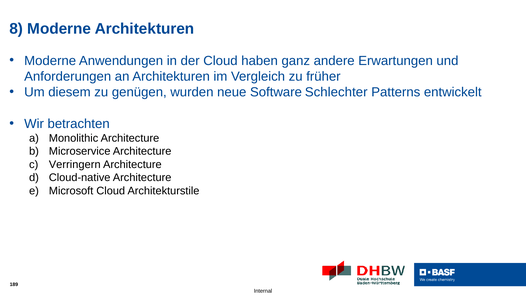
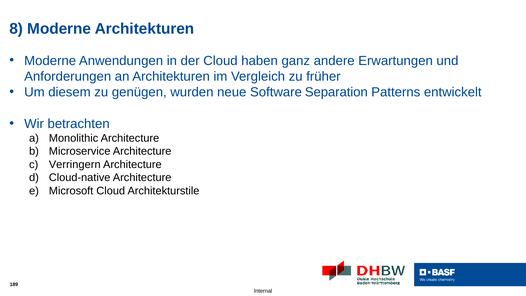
Schlechter: Schlechter -> Separation (336, 92)
